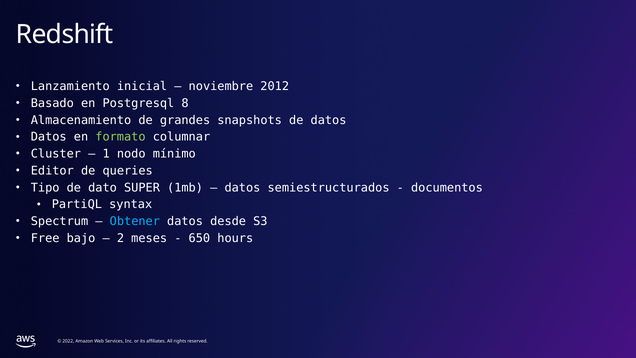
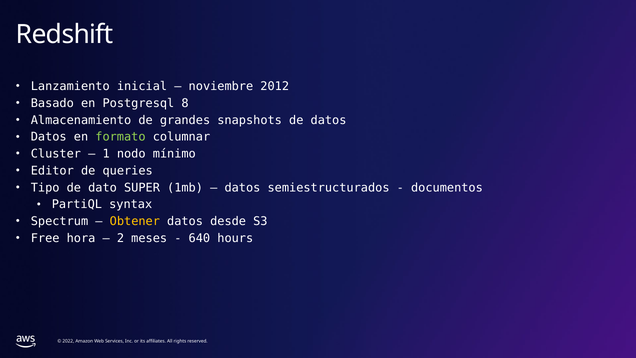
Obtener colour: light blue -> yellow (135, 221)
bajo: bajo -> hora (81, 238)
650: 650 -> 640 (199, 238)
